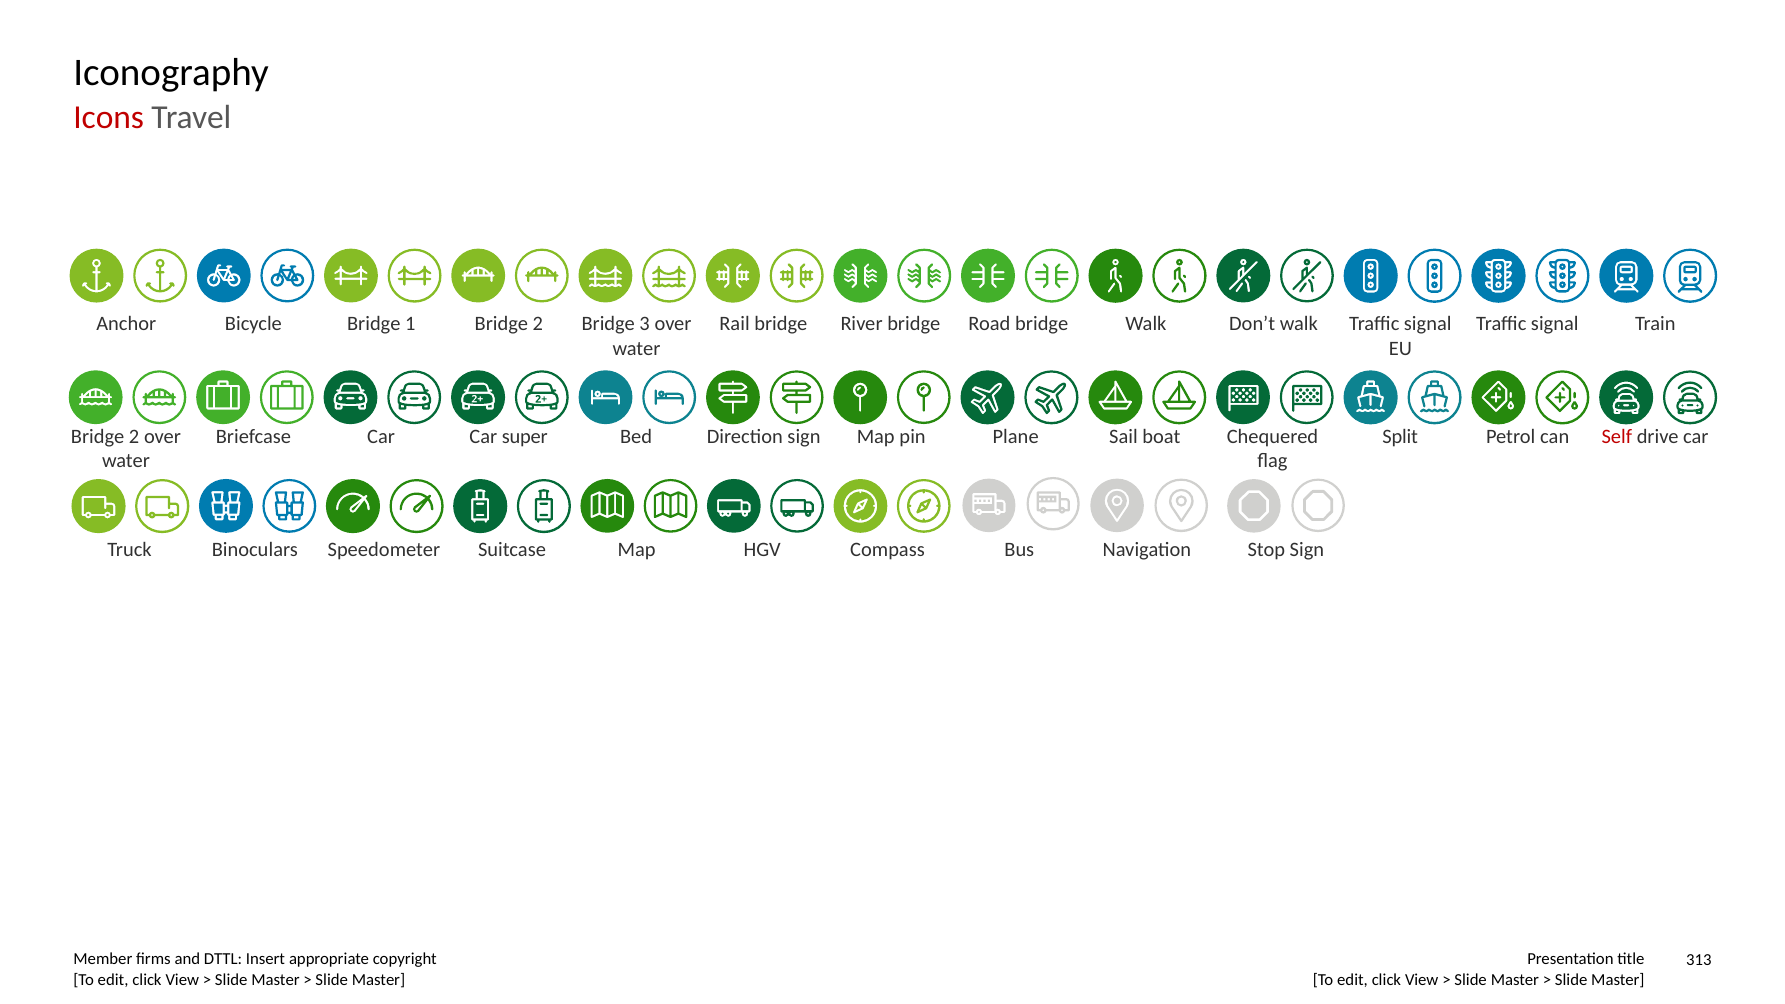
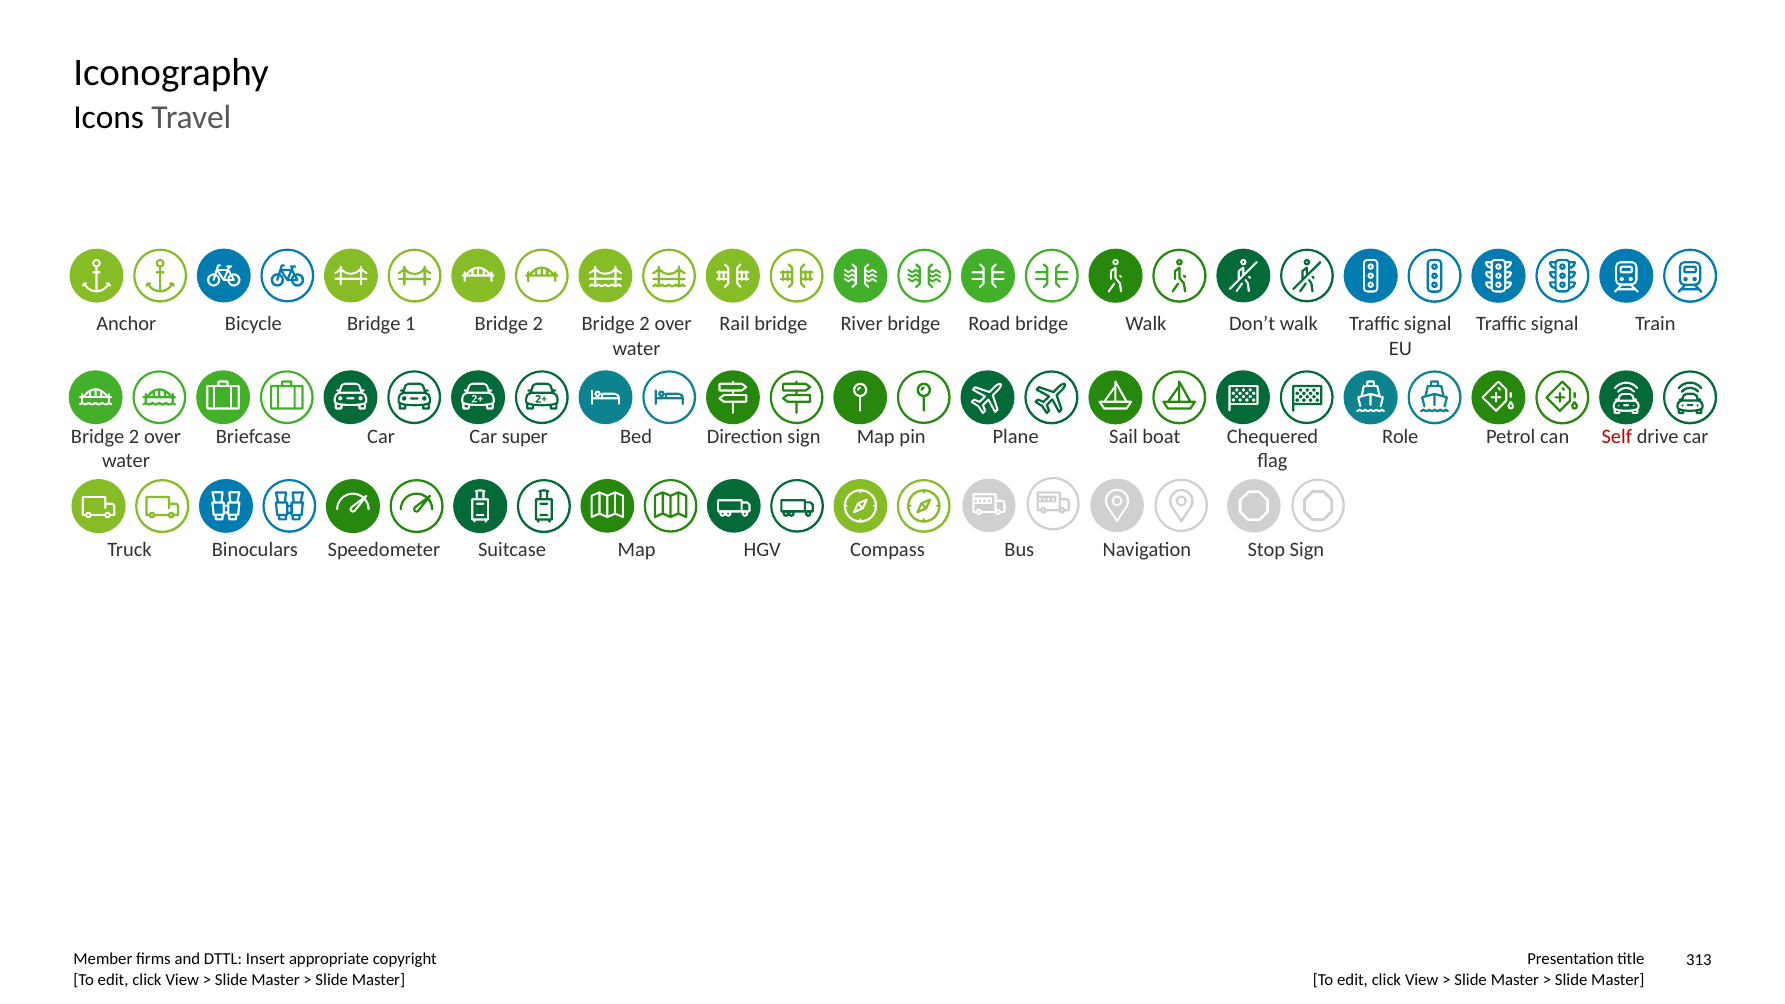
Icons colour: red -> black (109, 118)
1 Bridge 3: 3 -> 2 (645, 324)
Split: Split -> Role (1400, 437)
